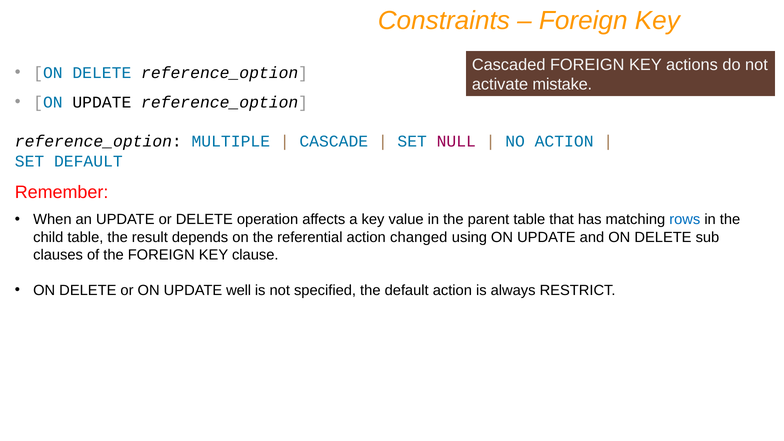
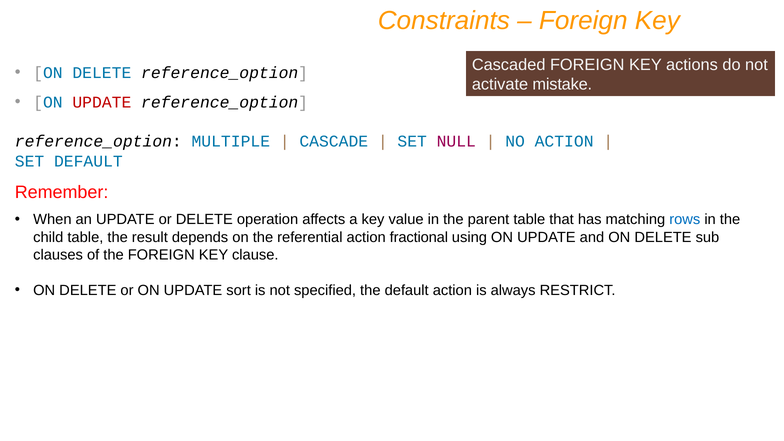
UPDATE colour: black -> red (102, 102)
changed: changed -> fractional (419, 237)
well: well -> sort (239, 290)
